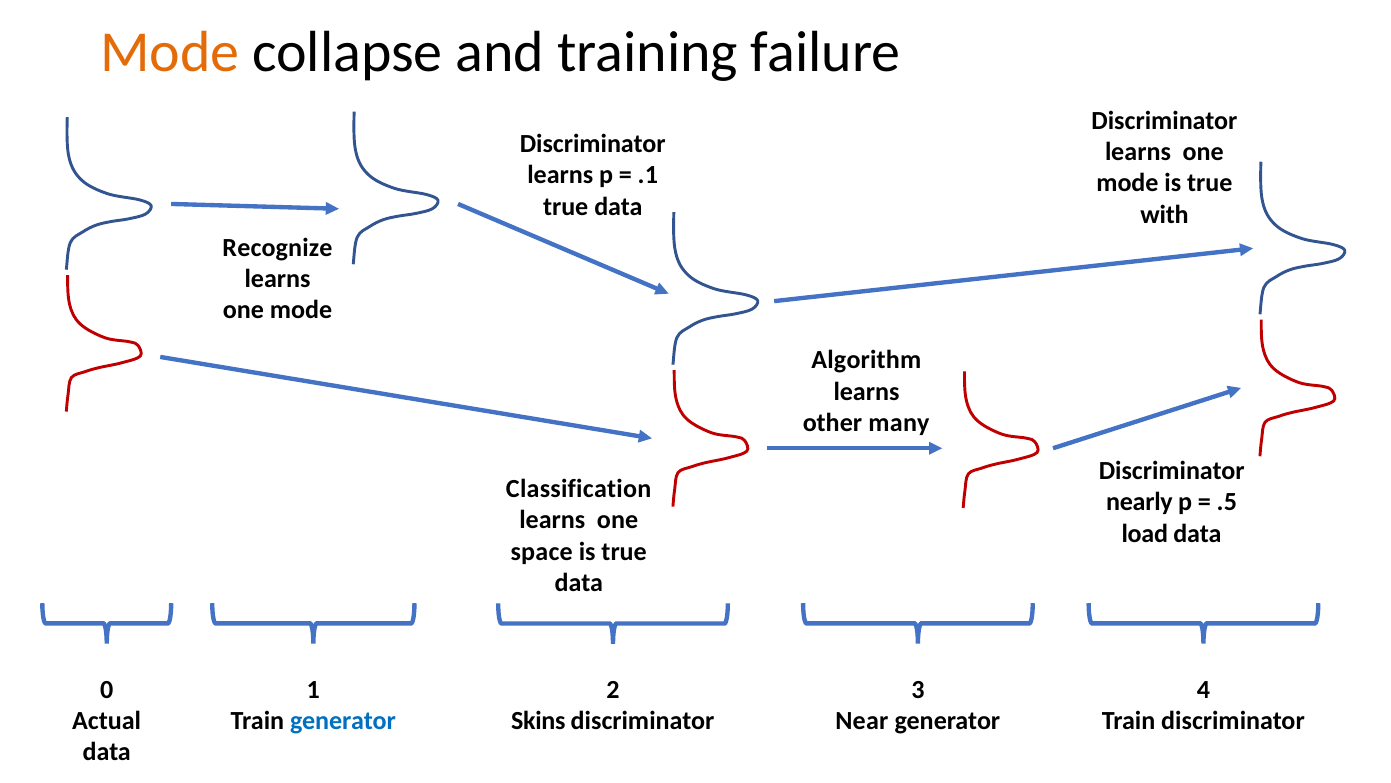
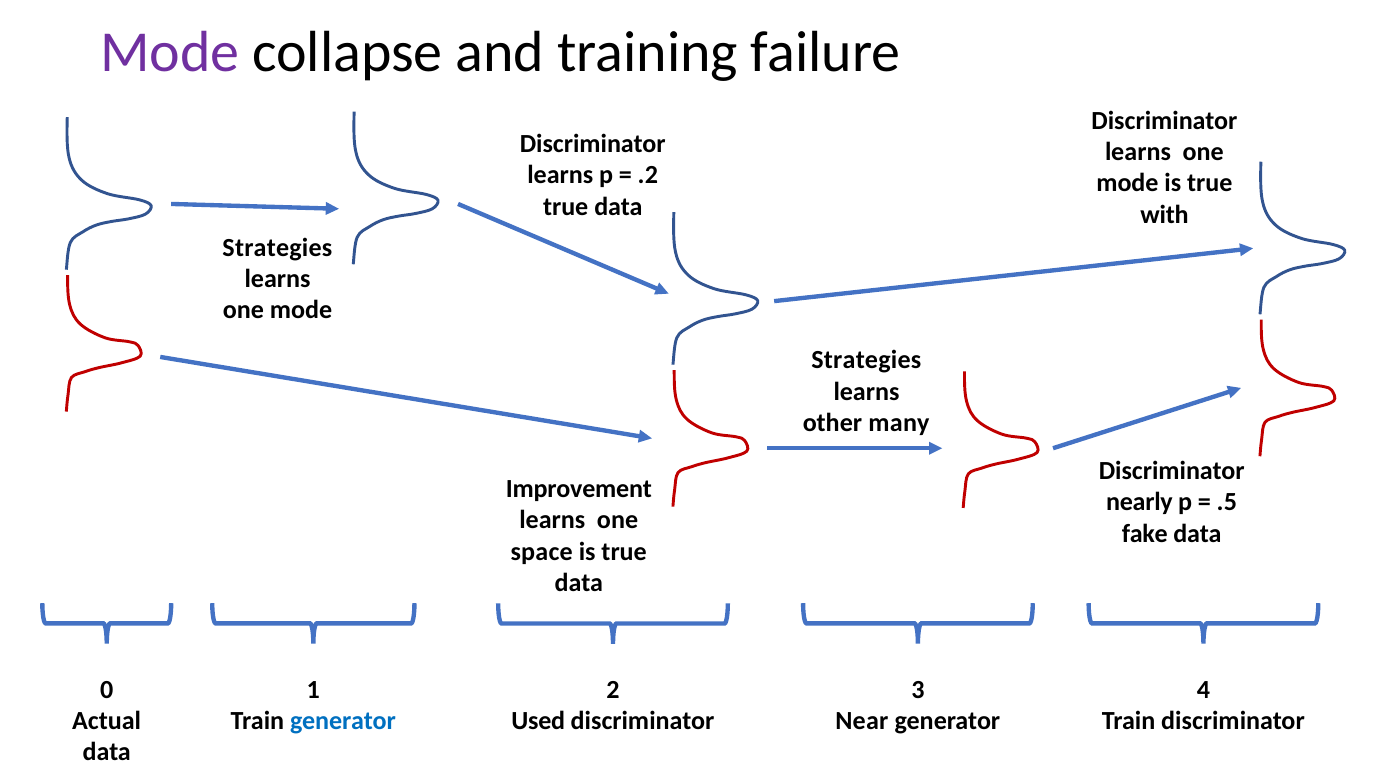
Mode colour: orange -> purple (170, 52)
.1: .1 -> .2 (648, 175)
Recognize: Recognize -> Strategies (277, 248)
Algorithm: Algorithm -> Strategies (866, 360)
Classification: Classification -> Improvement (579, 488)
load: load -> fake (1145, 533)
Skins: Skins -> Used (538, 721)
